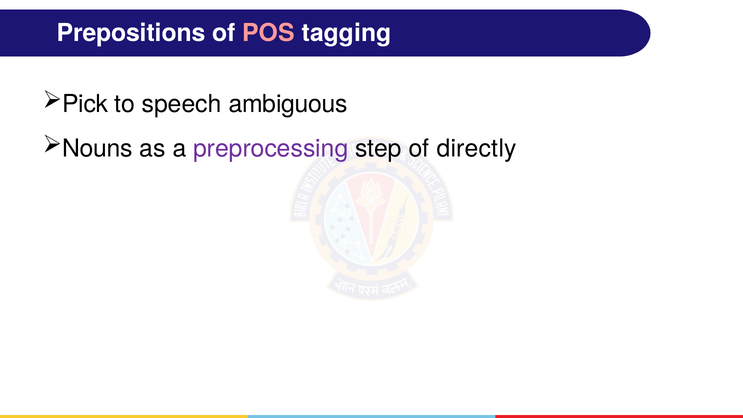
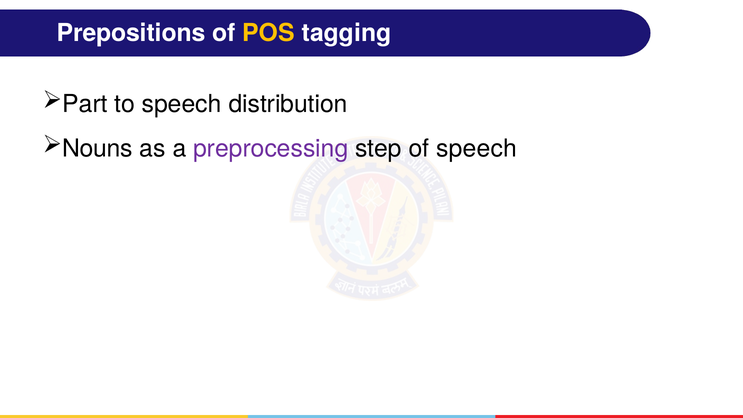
POS colour: pink -> yellow (269, 33)
Pick: Pick -> Part (85, 104)
ambiguous: ambiguous -> distribution (288, 104)
of directly: directly -> speech (477, 149)
